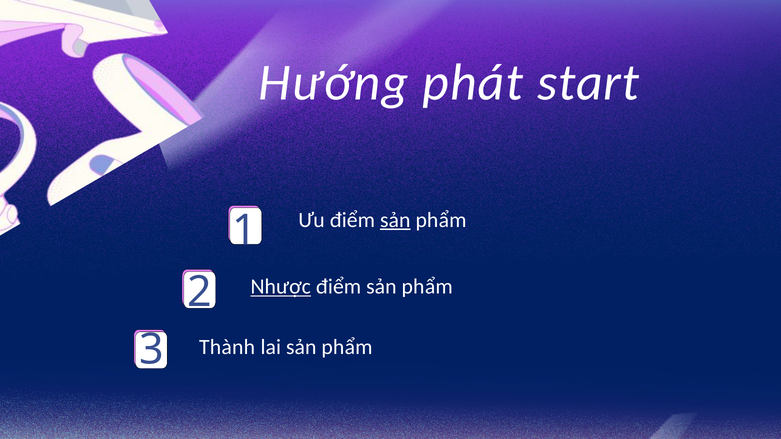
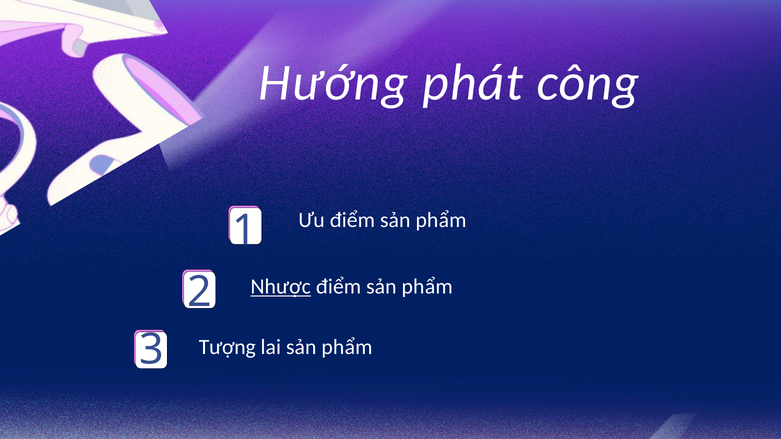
start: start -> công (588, 83)
sản underline: present -> none (395, 220)
Thành: Thành -> Tượng (227, 347)
